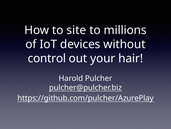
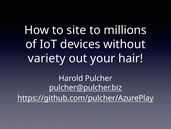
control: control -> variety (47, 58)
